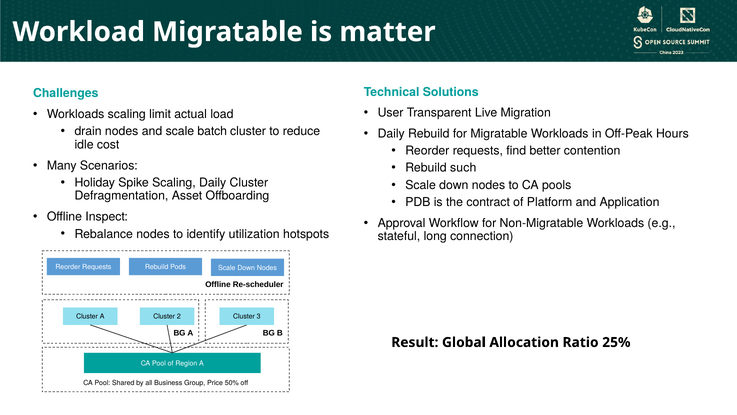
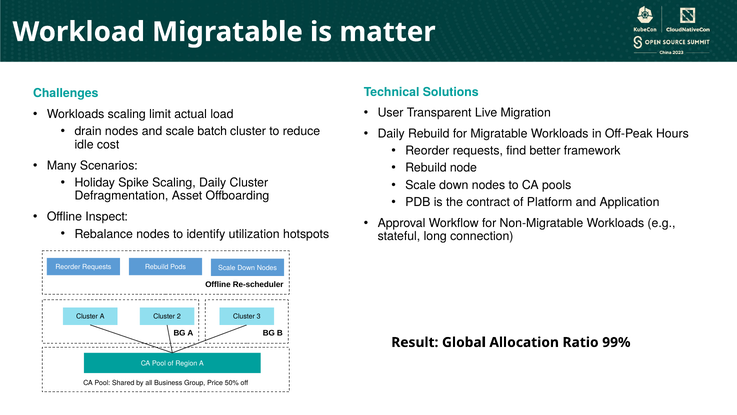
contention: contention -> framework (592, 151)
such: such -> node (463, 168)
25%: 25% -> 99% (616, 342)
